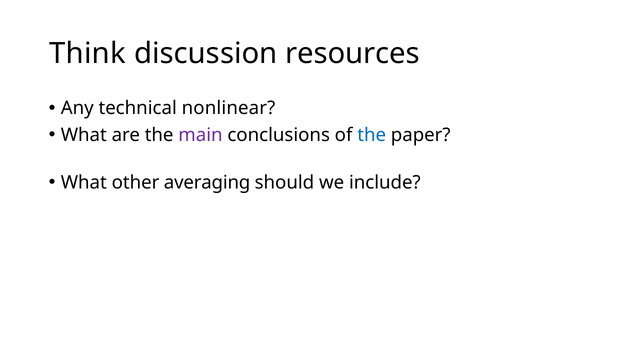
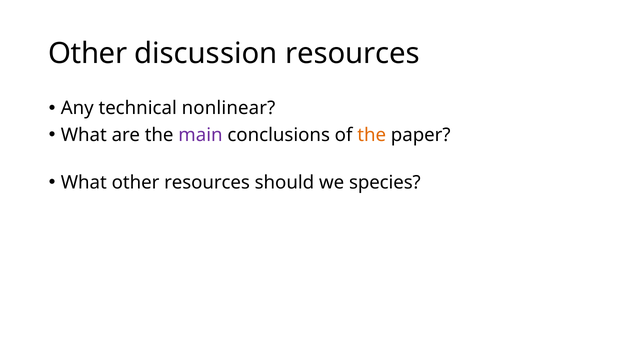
Think: Think -> Other (88, 54)
the colour: blue -> orange (372, 135)
other averaging: averaging -> resources (207, 182)
include: include -> species (385, 182)
